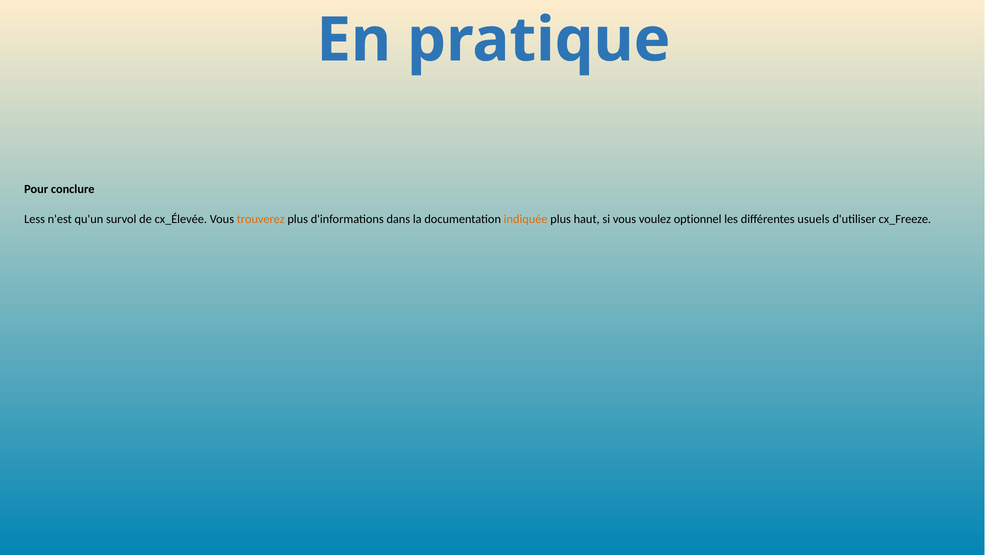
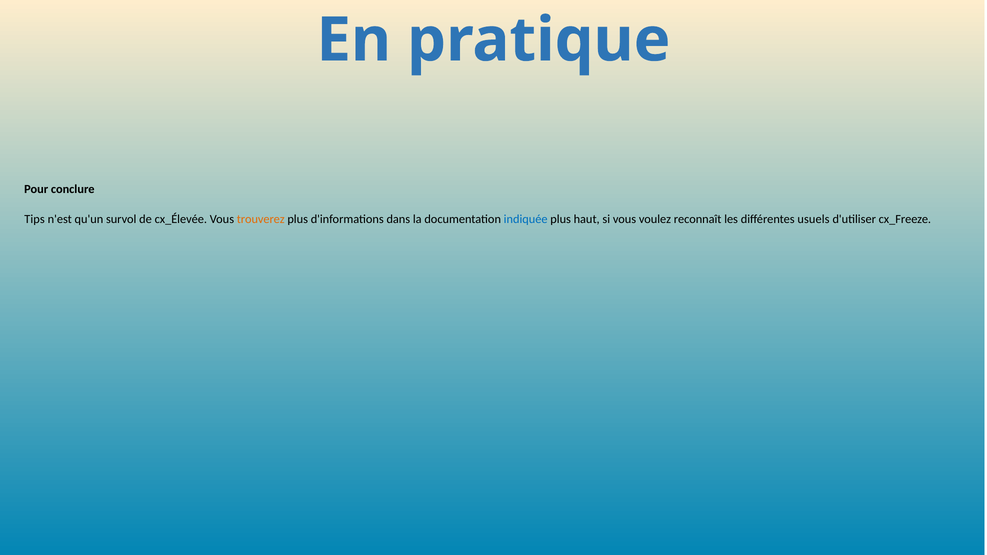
Less: Less -> Tips (35, 219)
indiquée colour: orange -> blue (526, 219)
optionnel: optionnel -> reconnaît (698, 219)
